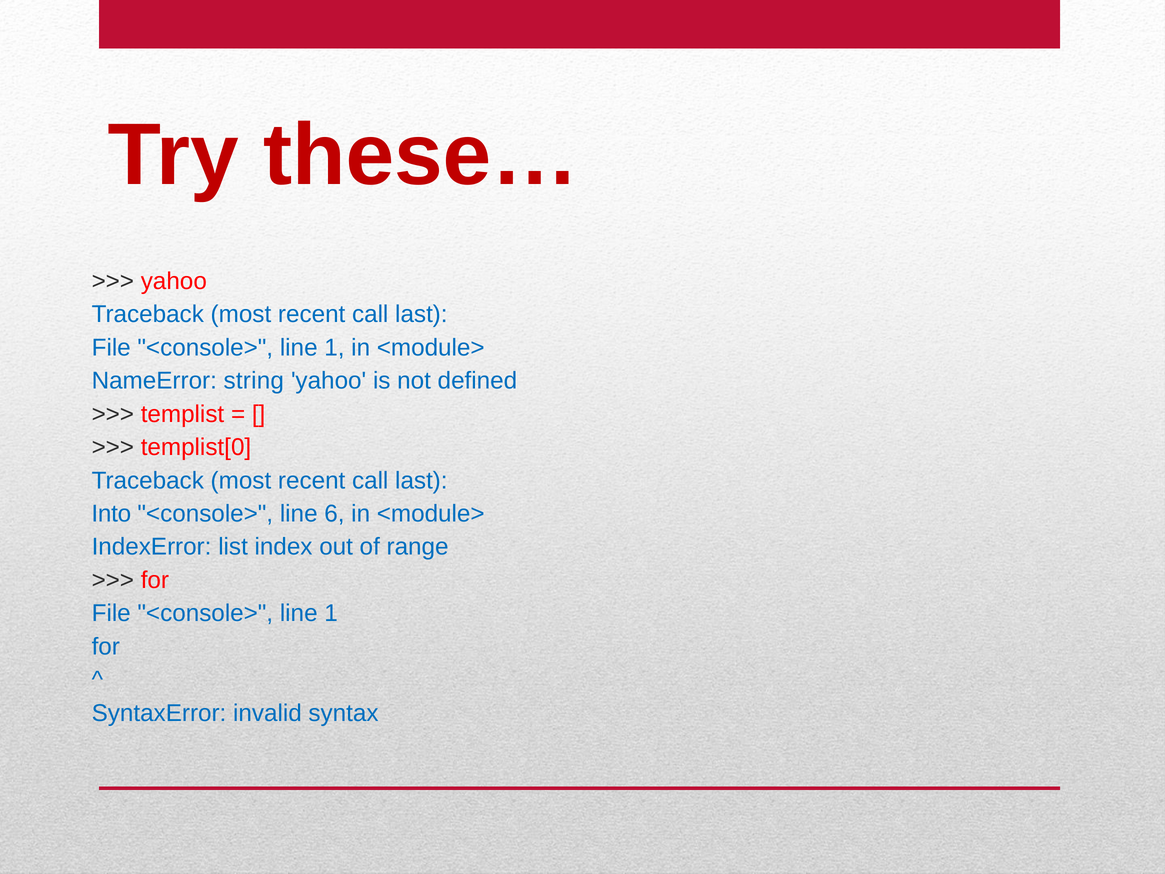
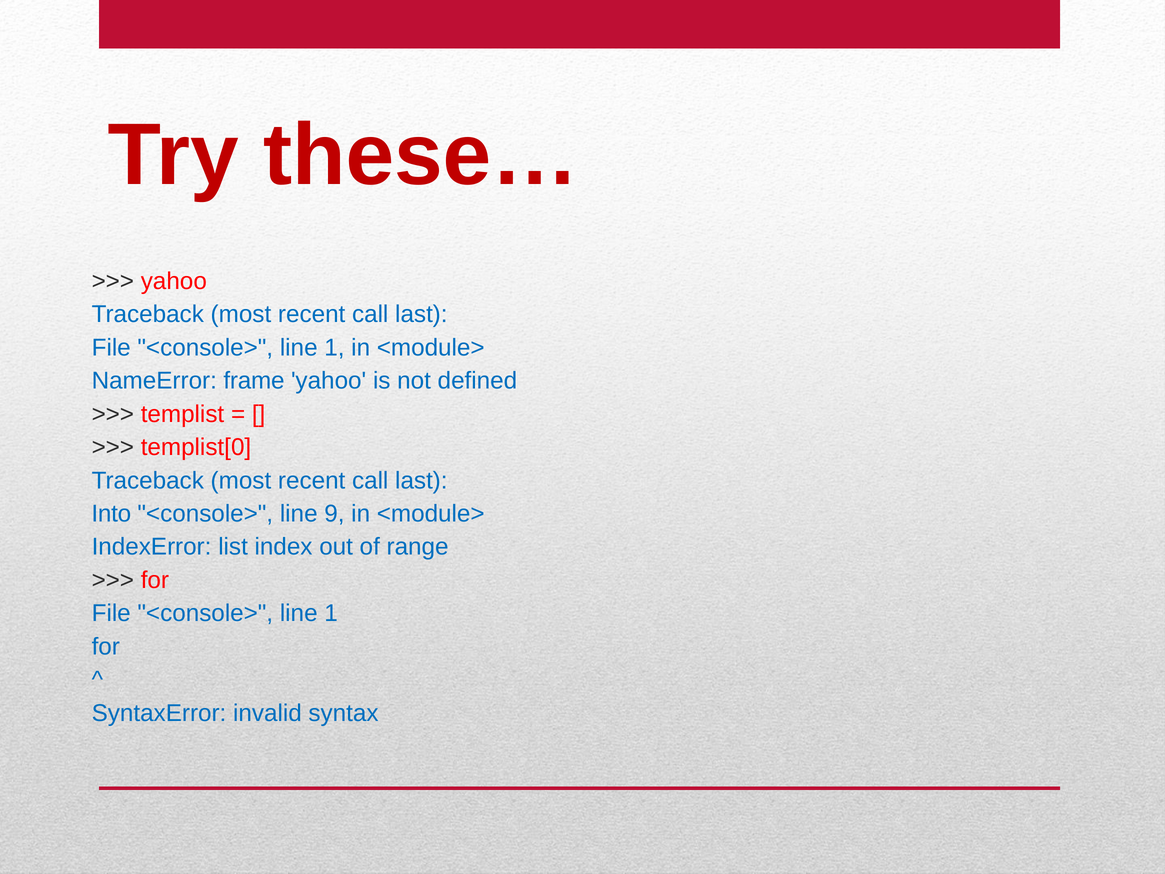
string: string -> frame (254, 381)
6: 6 -> 9 (334, 514)
